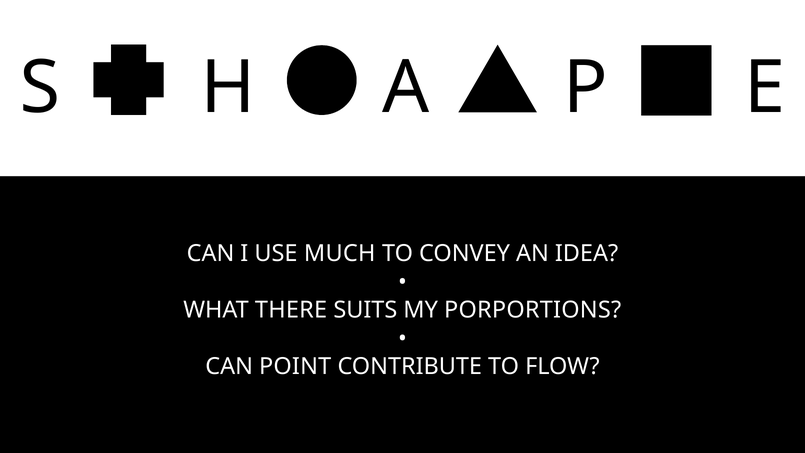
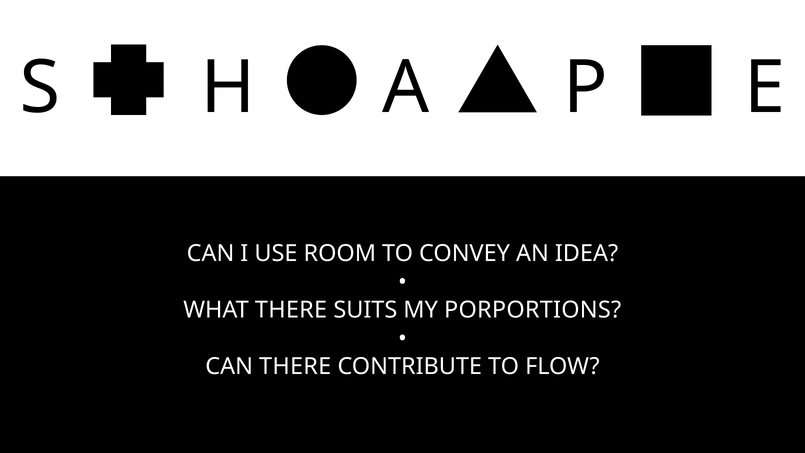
MUCH: MUCH -> ROOM (340, 254)
CAN POINT: POINT -> THERE (295, 366)
